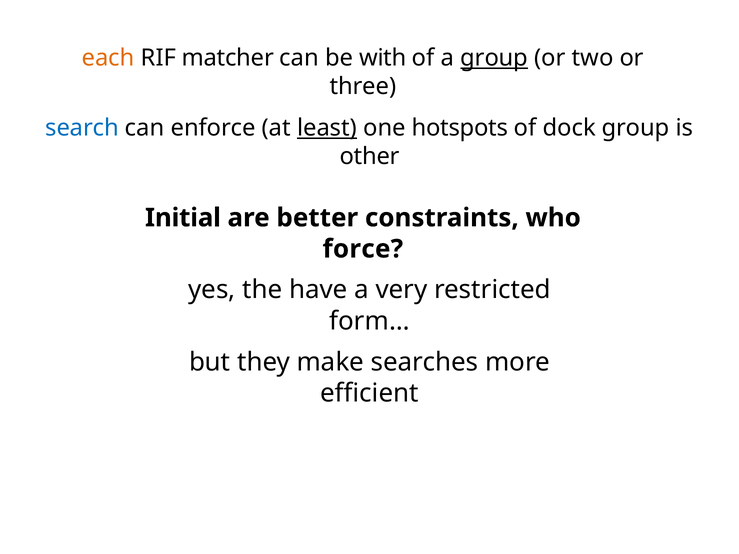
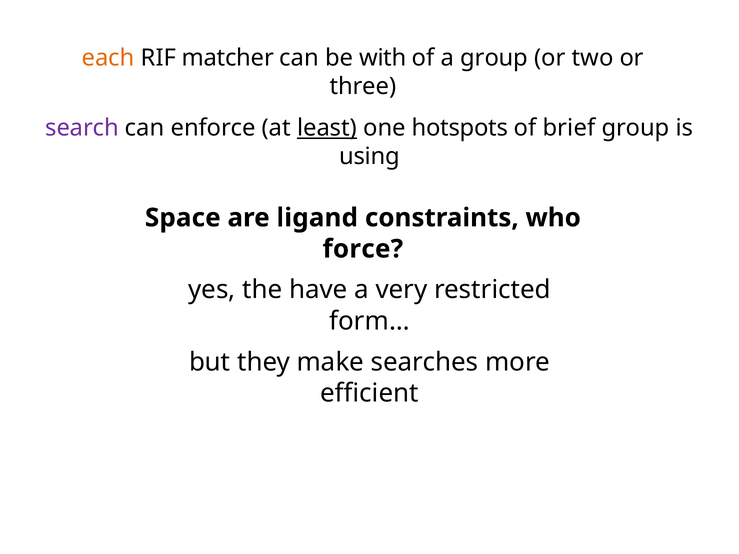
group underline: present -> none (494, 58)
search colour: blue -> purple (82, 128)
dock: dock -> brief (569, 128)
other: other -> using (370, 156)
Initial: Initial -> Space (183, 218)
better: better -> ligand (317, 218)
